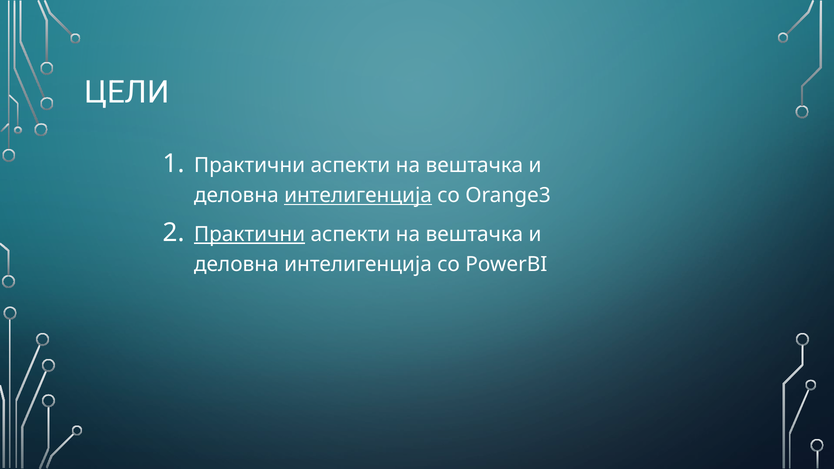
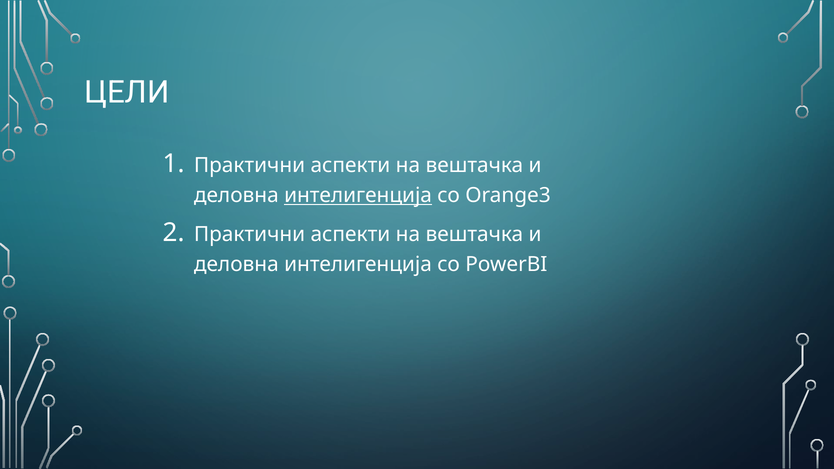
Практични underline: present -> none (250, 234)
